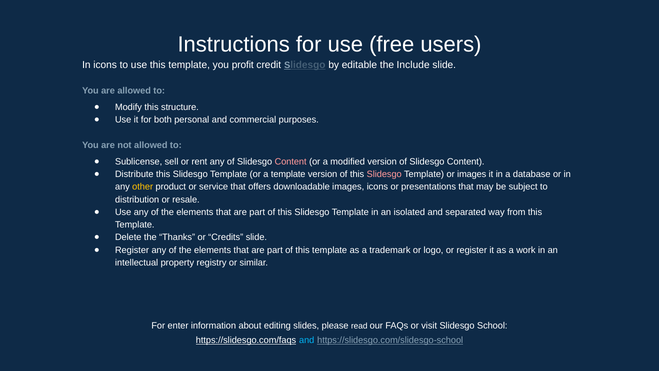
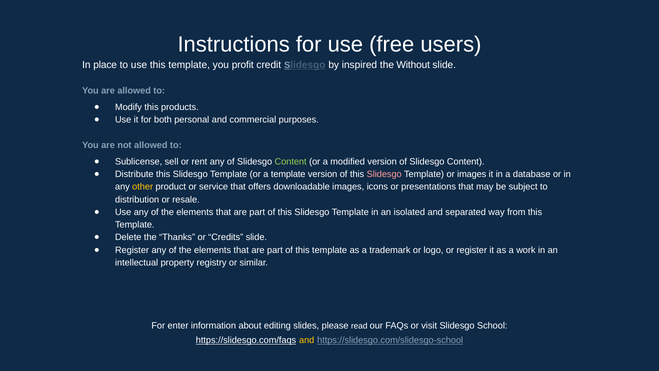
In icons: icons -> place (105, 65)
editable: editable -> inspired (359, 65)
Include: Include -> Without (413, 65)
structure: structure -> products (180, 107)
Content colour: pink -> light green (291, 161)
and colour: light blue -> yellow (307, 340)
